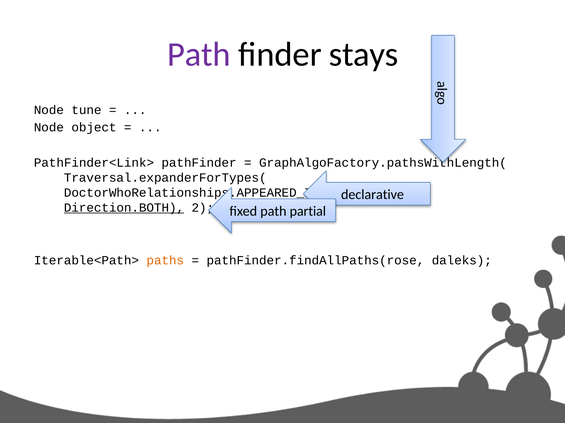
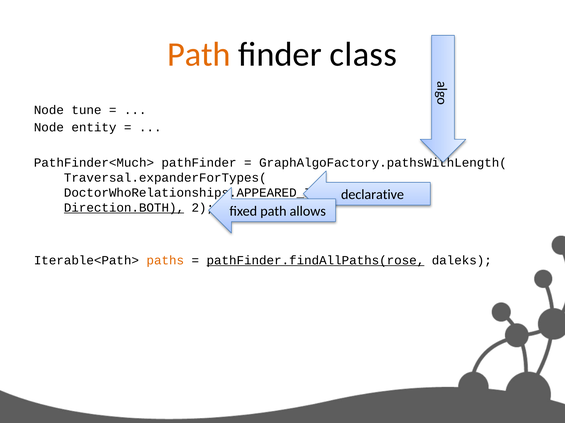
Path colour: purple -> orange (199, 55)
stays: stays -> class (363, 55)
object: object -> entity (94, 128)
PathFinder<Link>: PathFinder<Link> -> PathFinder<Much> (94, 163)
partial: partial -> allows (308, 212)
pathFinder.findAllPaths(rose underline: none -> present (315, 261)
